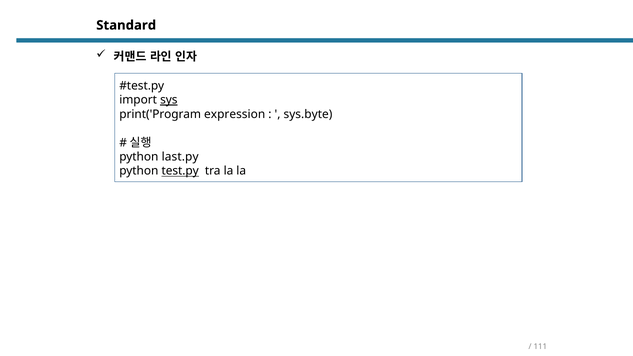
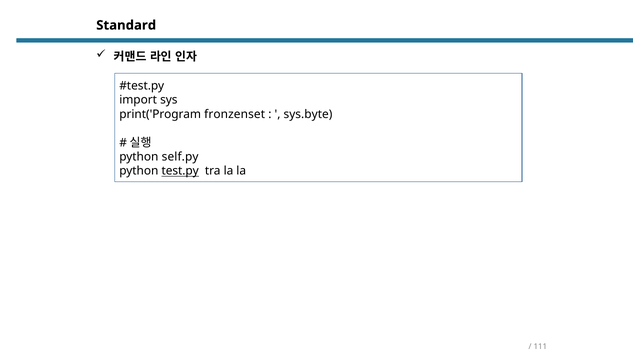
sys underline: present -> none (169, 100)
expression: expression -> fronzenset (235, 114)
last.py: last.py -> self.py (180, 157)
